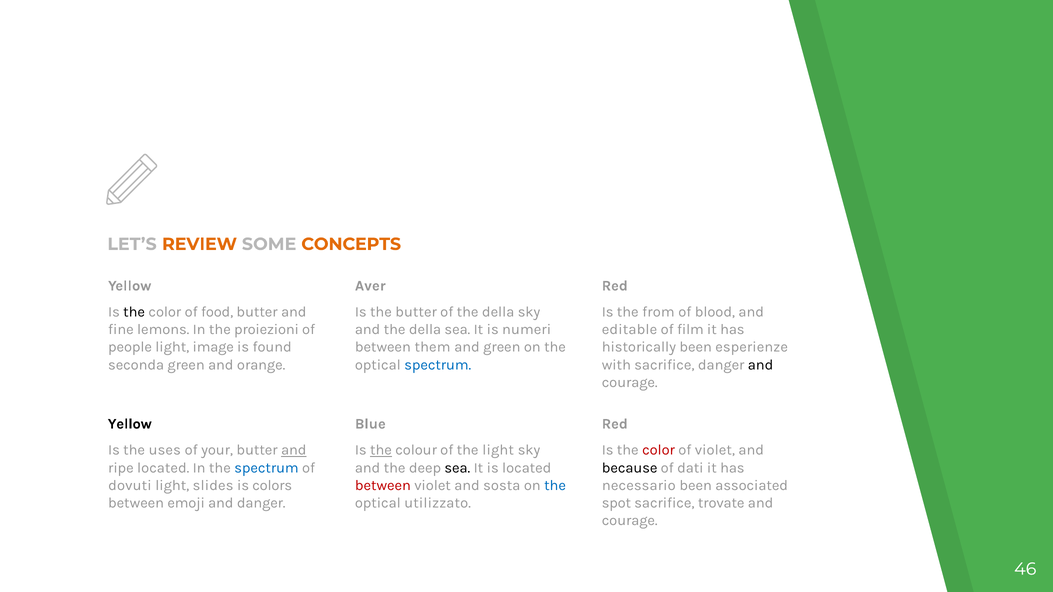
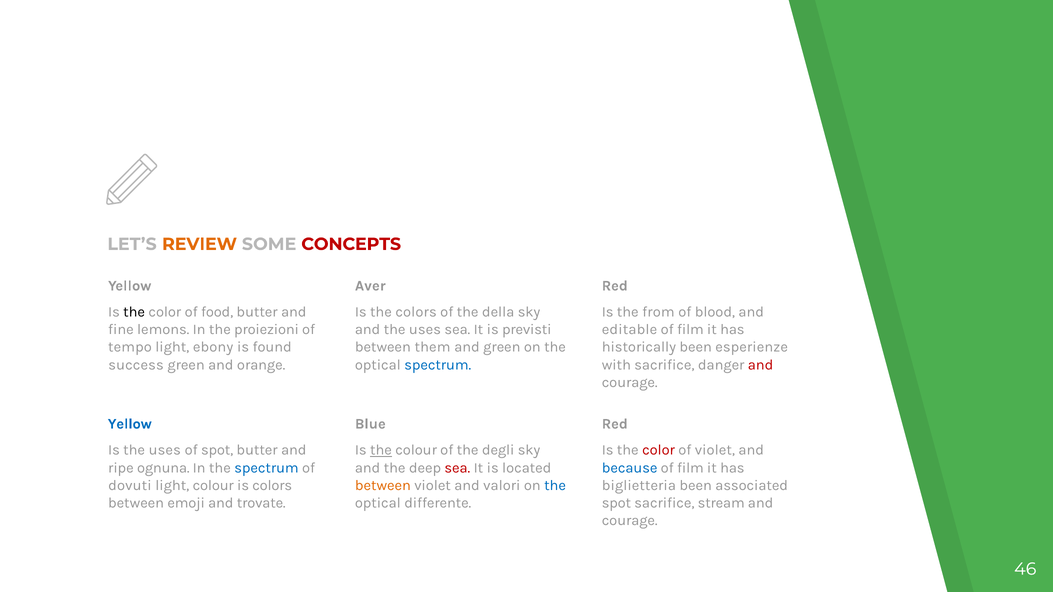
CONCEPTS colour: orange -> red (351, 244)
the butter: butter -> colors (416, 312)
and the della: della -> uses (425, 330)
numeri: numeri -> previsti (527, 330)
people: people -> tempo (130, 347)
image: image -> ebony (213, 347)
seconda: seconda -> success (136, 365)
and colour: black -> red (761, 365)
Yellow colour: black -> blue (130, 424)
of your: your -> spot (217, 450)
and underline: present -> none (294, 450)
the light: light -> degli (498, 450)
ripe located: located -> ognuna (163, 468)
sea colour: black -> red (457, 468)
because colour: black -> blue (630, 468)
dati: dati -> film (690, 468)
light slides: slides -> colour (213, 486)
between colour: red -> orange (383, 486)
sosta: sosta -> valori (502, 486)
necessario: necessario -> biglietteria (639, 486)
and danger: danger -> trovate (261, 503)
utilizzato: utilizzato -> differente (438, 503)
trovate: trovate -> stream (721, 503)
